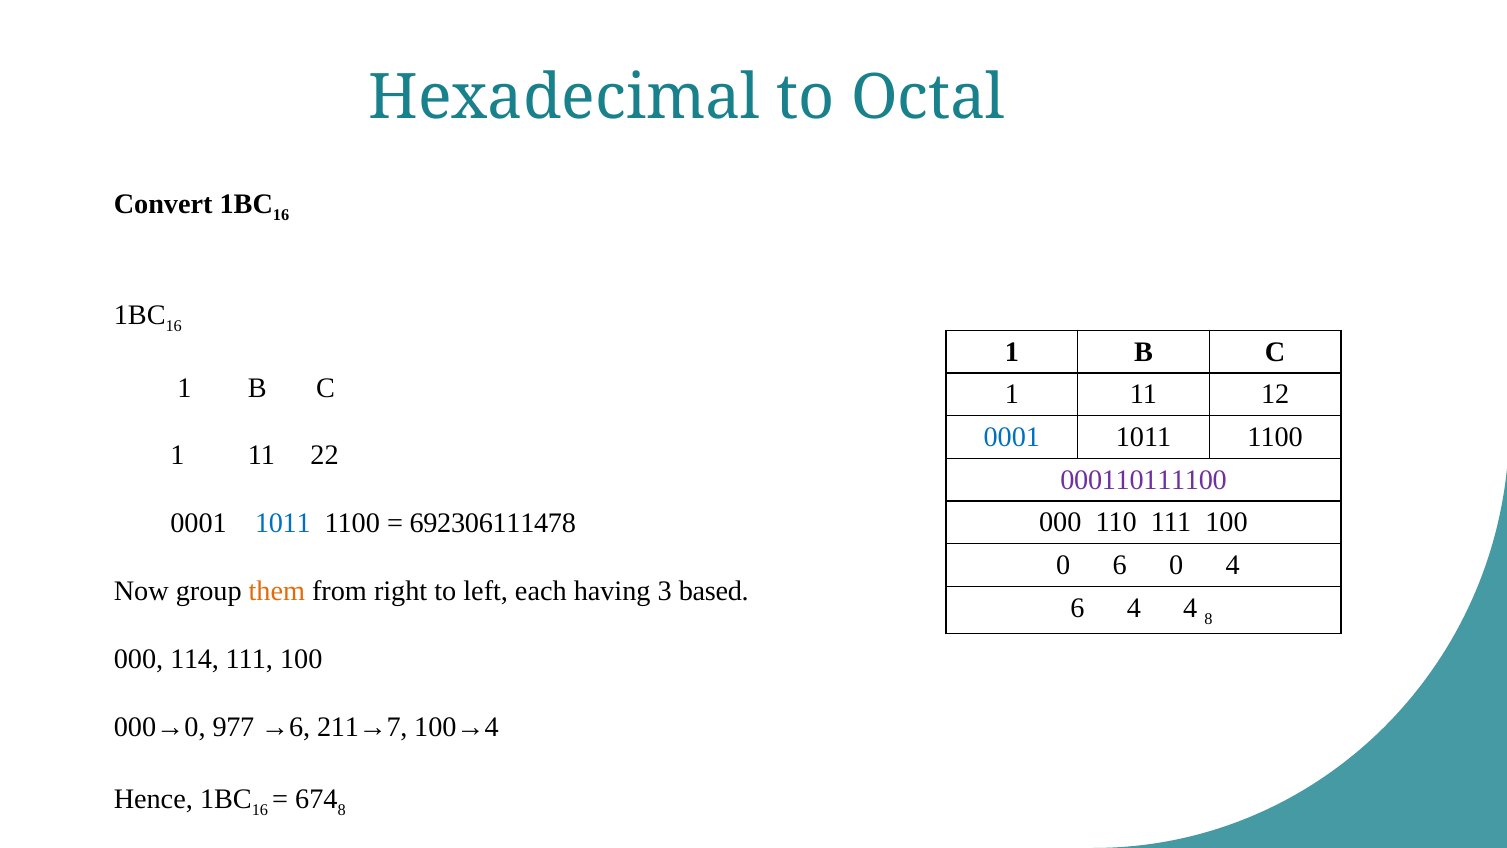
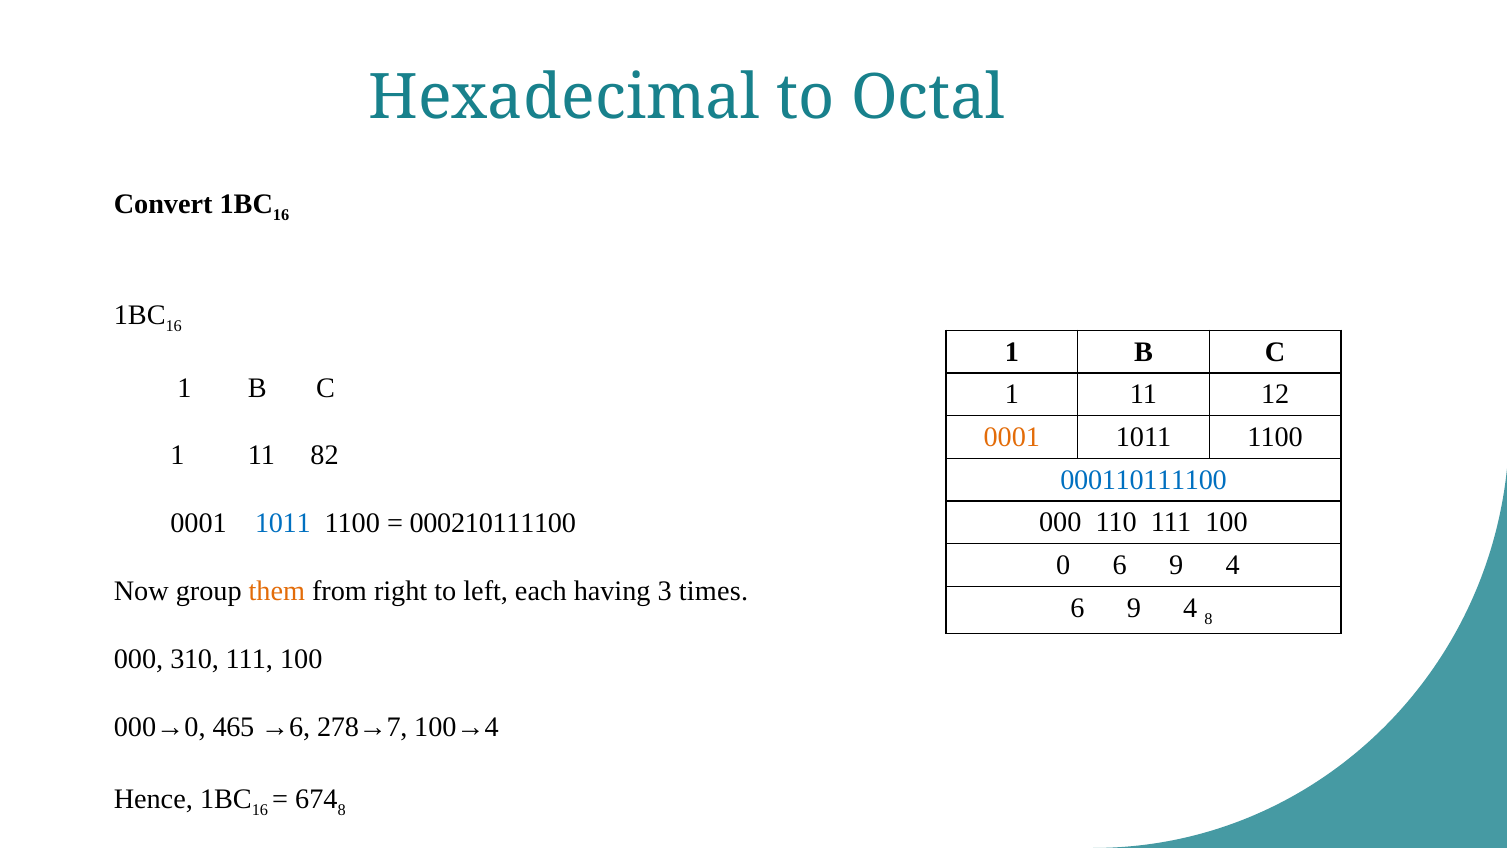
0001 colour: blue -> orange (1012, 437)
22: 22 -> 82 (325, 455)
000110111100 colour: purple -> blue (1144, 480)
692306111478: 692306111478 -> 000210111100 (493, 523)
0 6 0: 0 -> 9 (1176, 565)
based: based -> times (714, 591)
4: 4 -> 9 (1134, 608)
114: 114 -> 310 (195, 659)
977: 977 -> 465 (233, 727)
211→7: 211→7 -> 278→7 (362, 727)
